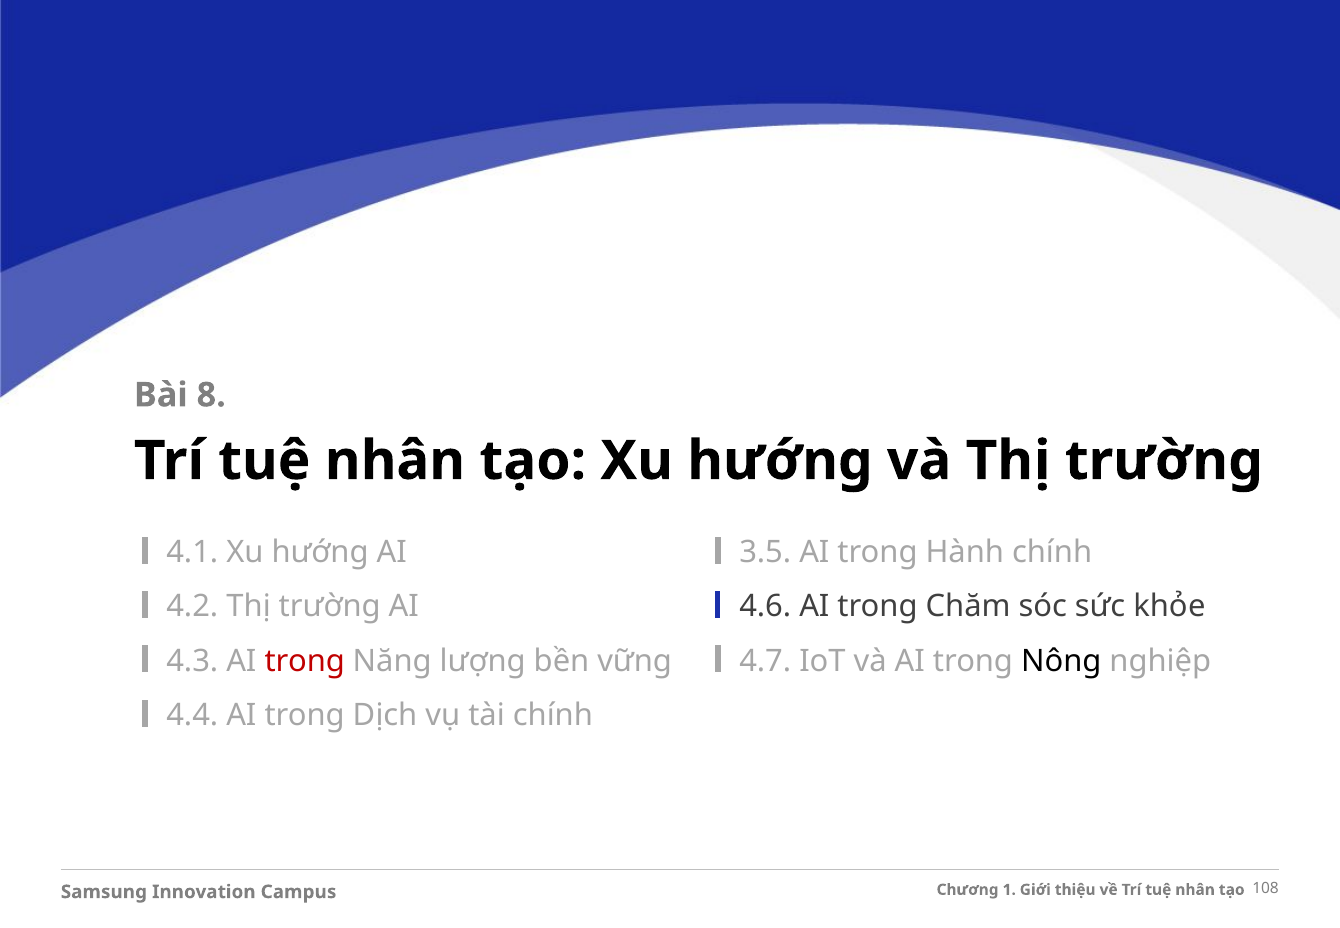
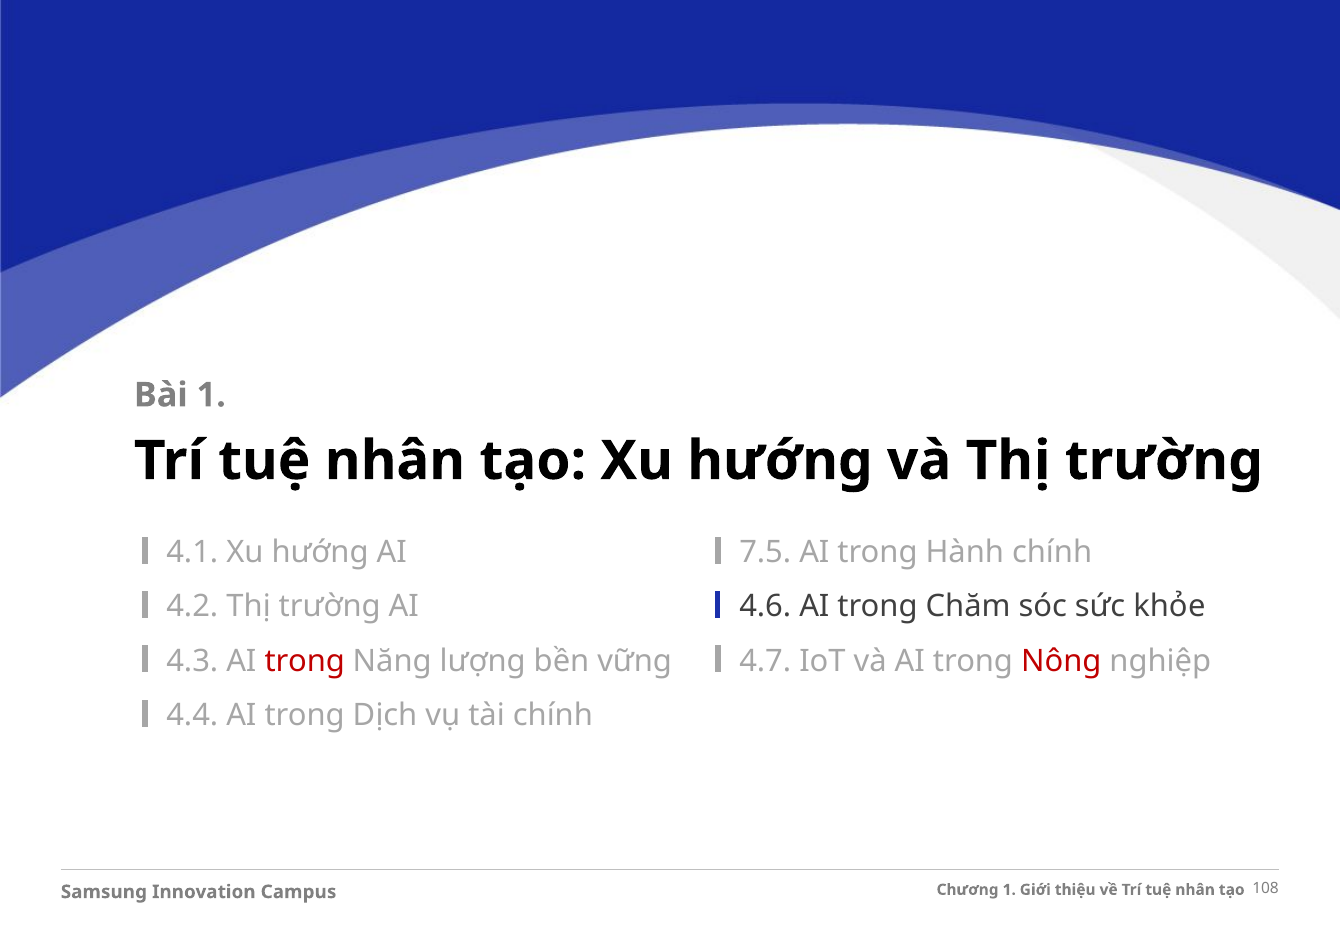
Bài 8: 8 -> 1 (211, 395)
3.5: 3.5 -> 7.5 (765, 552)
Nông colour: black -> red (1061, 661)
